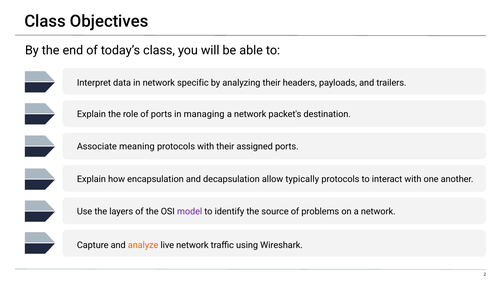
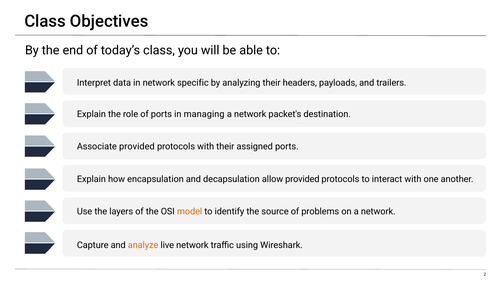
Associate meaning: meaning -> provided (137, 147)
allow typically: typically -> provided (302, 179)
model colour: purple -> orange (190, 211)
